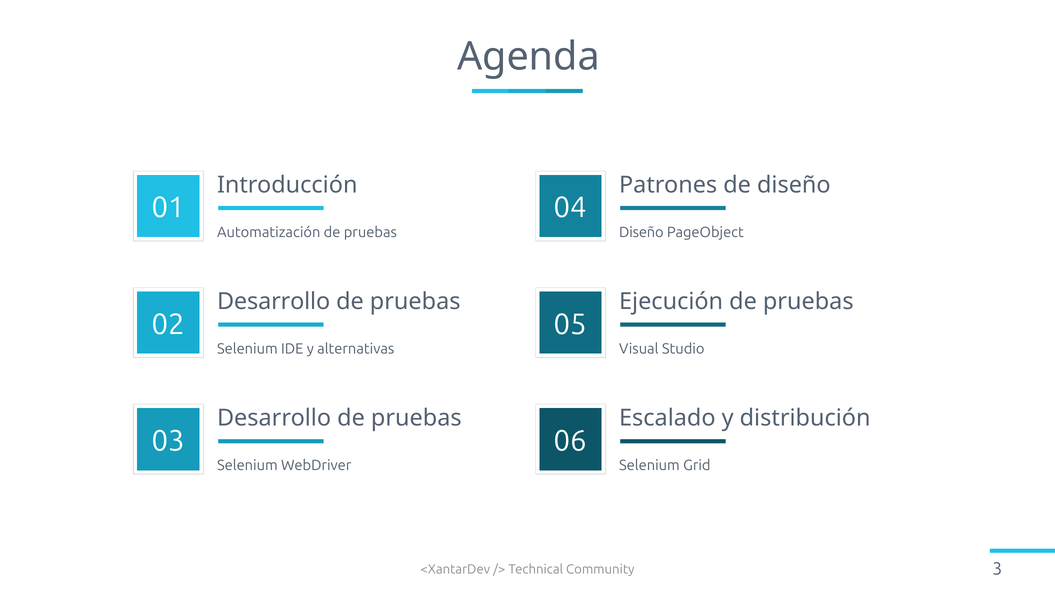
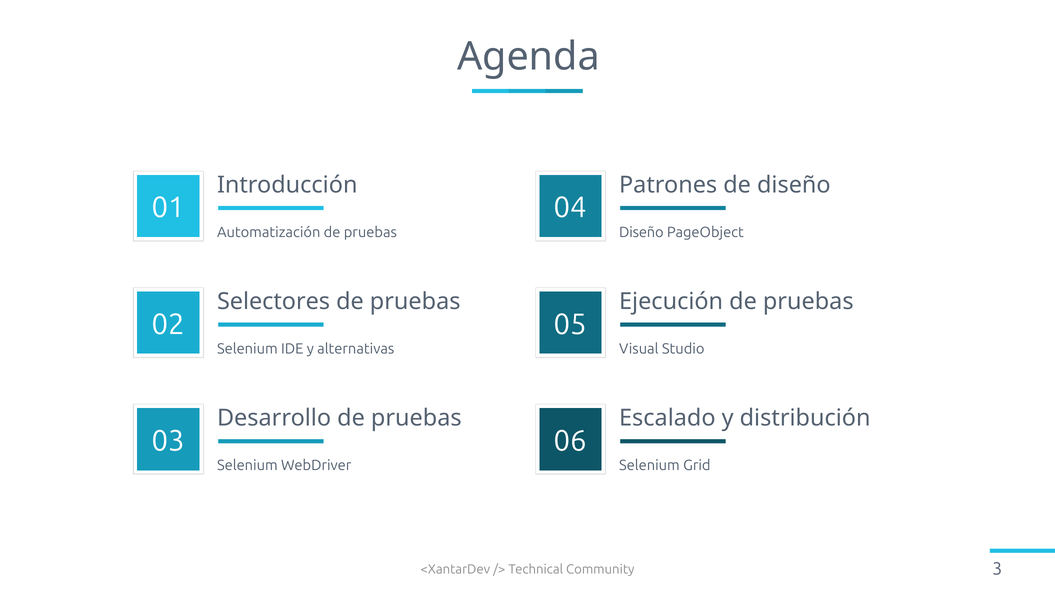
Desarrollo: Desarrollo -> Selectores (274, 302)
